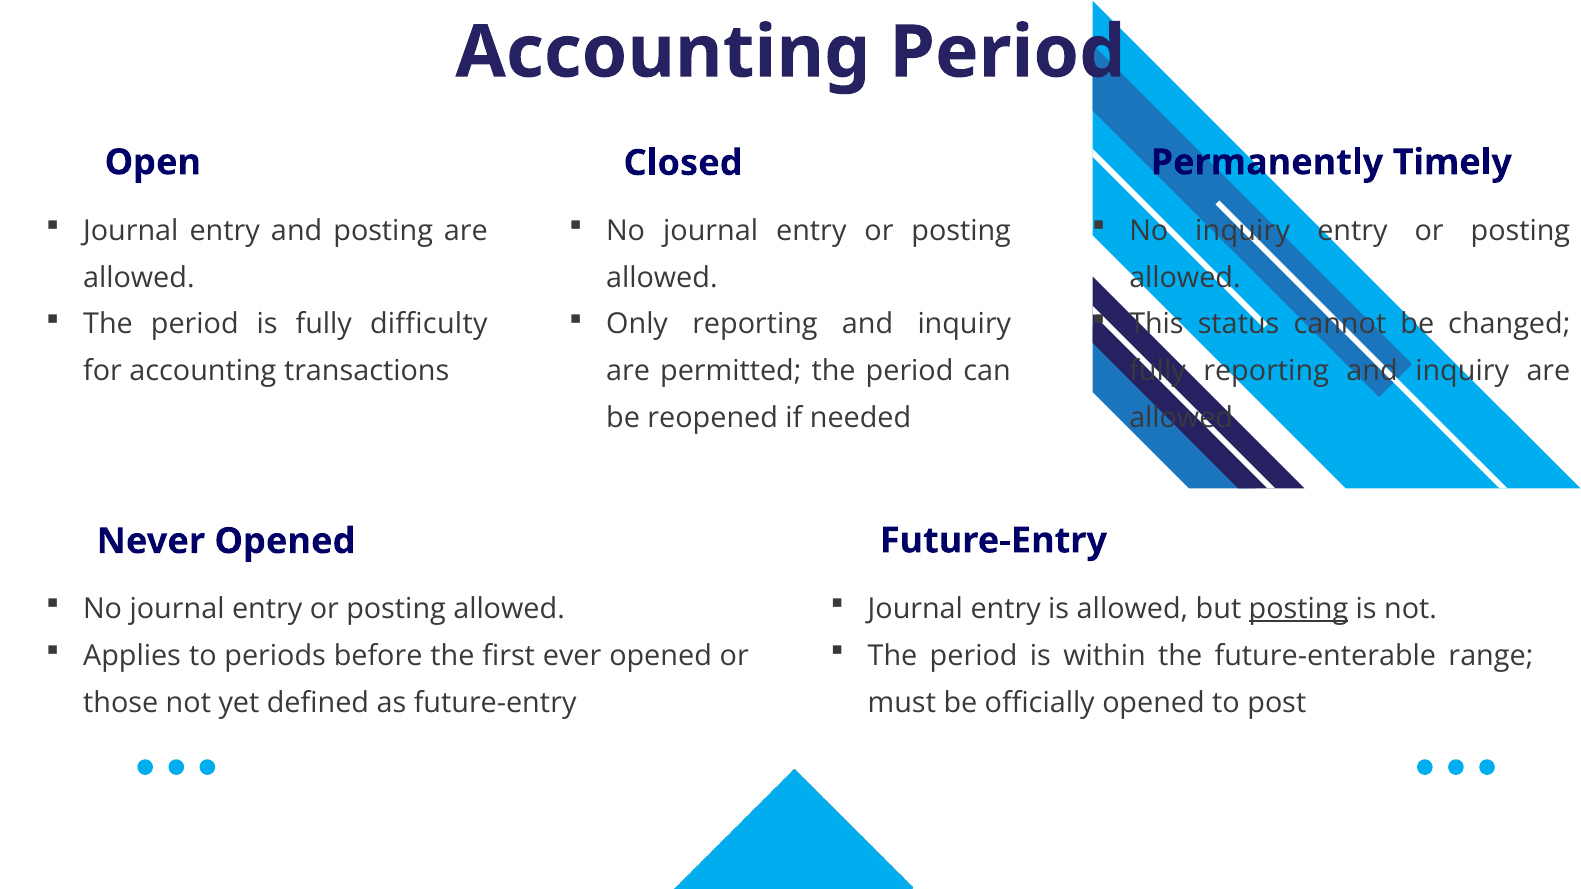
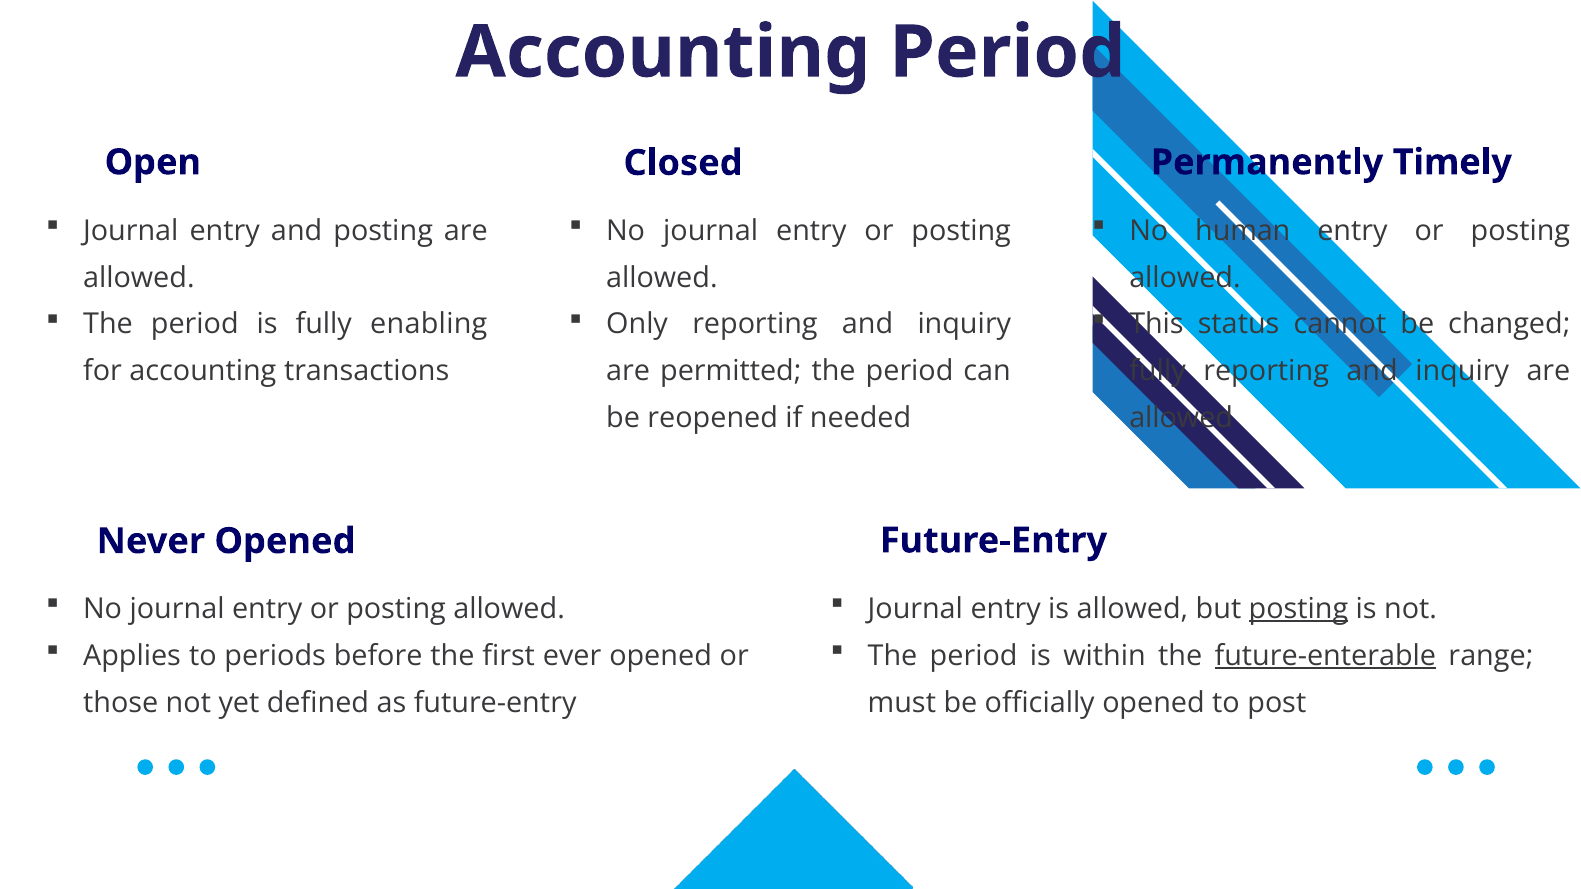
No inquiry: inquiry -> human (1243, 231)
difficulty: difficulty -> enabling (429, 325)
future-enterable underline: none -> present (1325, 656)
